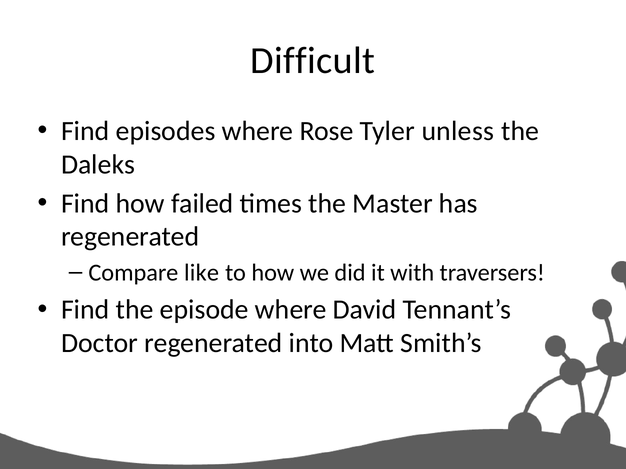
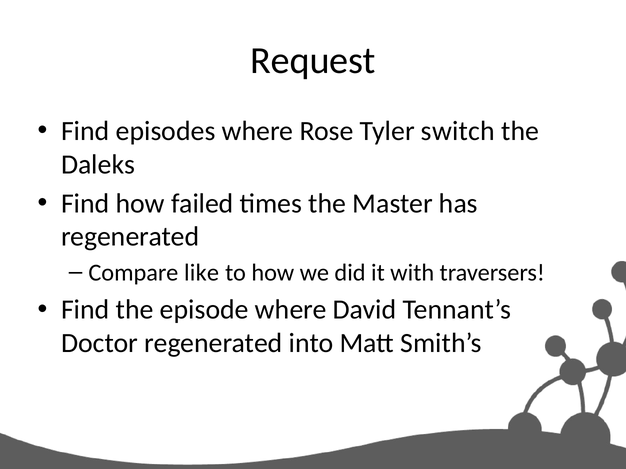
Difficult: Difficult -> Request (313, 61)
unless: unless -> switch (458, 131)
